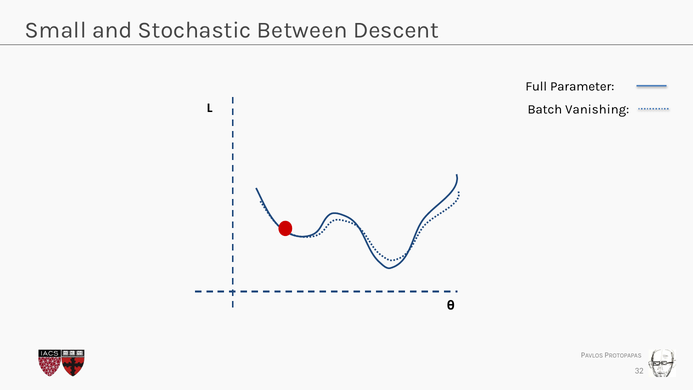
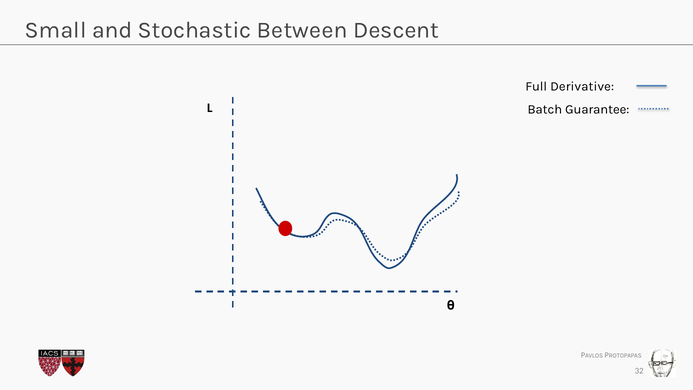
Parameter: Parameter -> Derivative (582, 86)
Vanishing: Vanishing -> Guarantee (597, 109)
